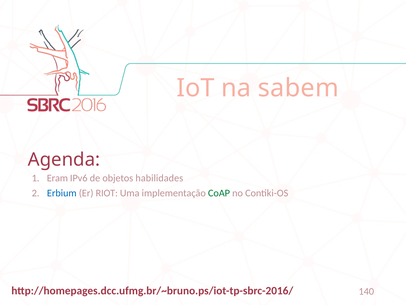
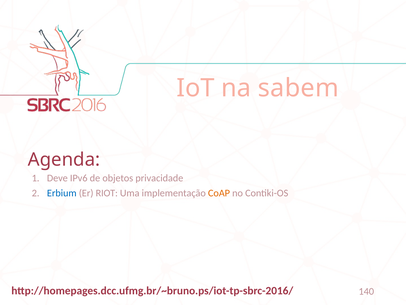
Eram: Eram -> Deve (57, 178)
habilidades: habilidades -> privacidade (159, 178)
CoAP colour: green -> orange (219, 193)
